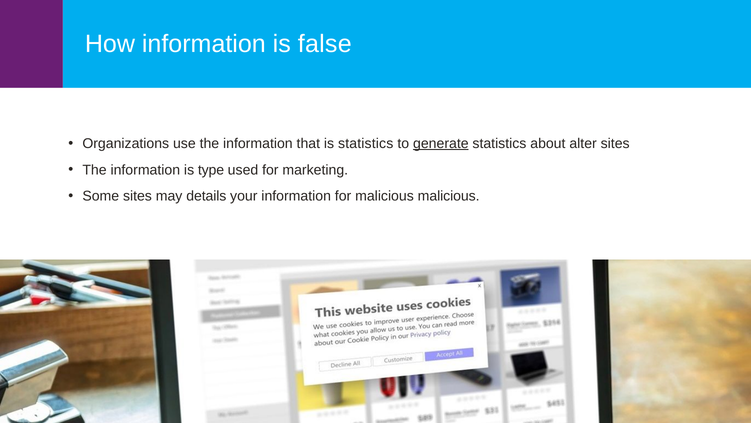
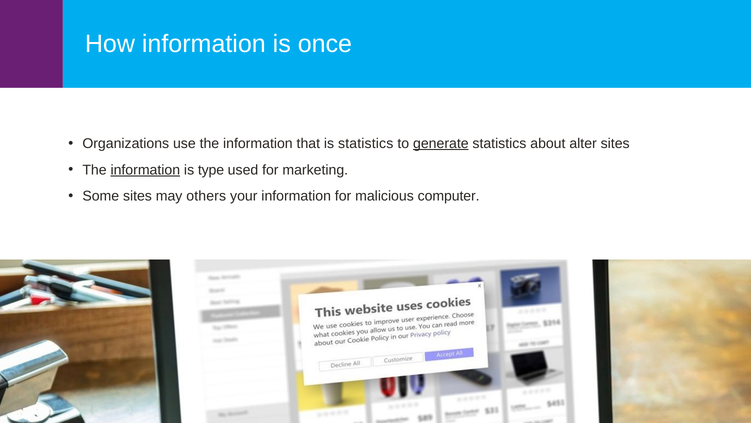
false: false -> once (325, 44)
information underline: none -> present (145, 170)
details: details -> others (206, 196)
malicious malicious: malicious -> computer (449, 196)
